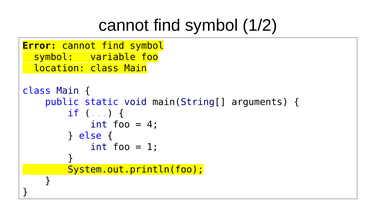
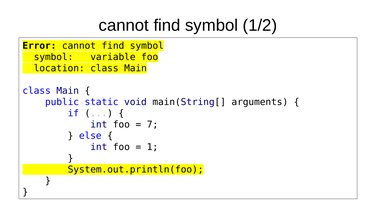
4: 4 -> 7 (153, 125)
